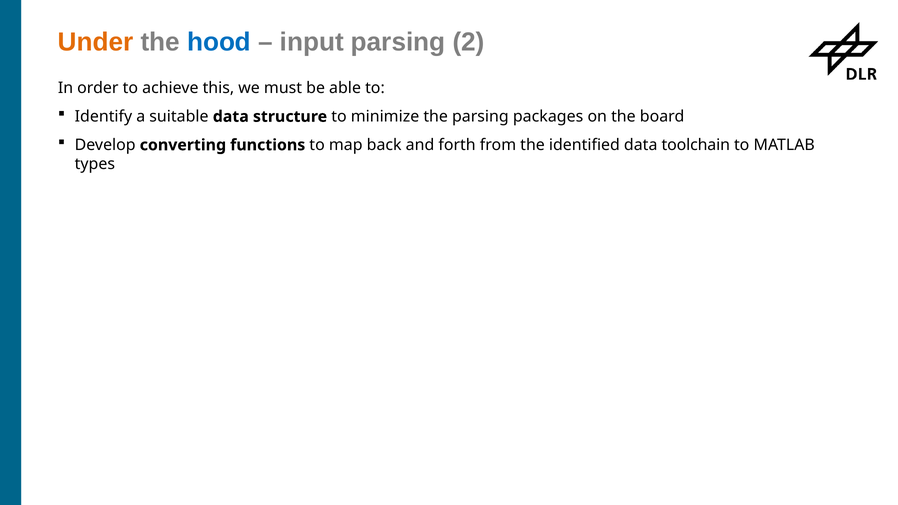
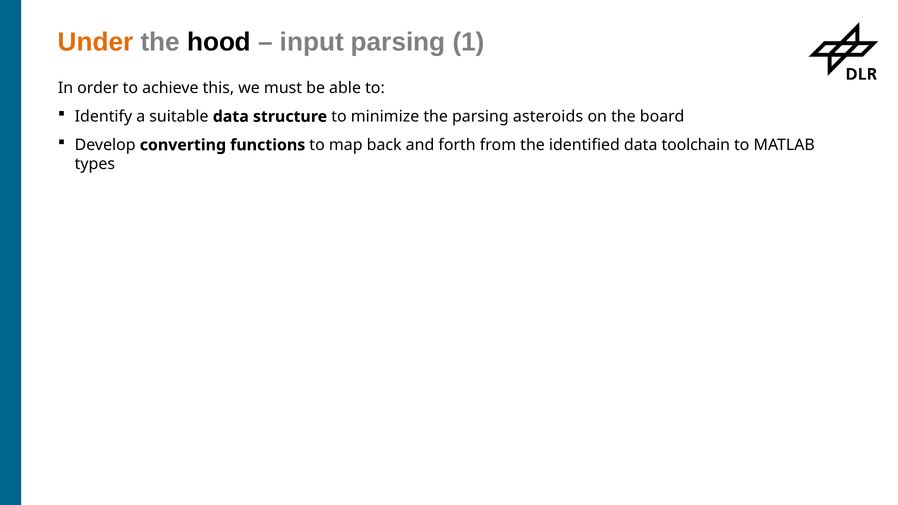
hood colour: blue -> black (219, 42)
2: 2 -> 1 (469, 42)
packages: packages -> asteroids (548, 117)
